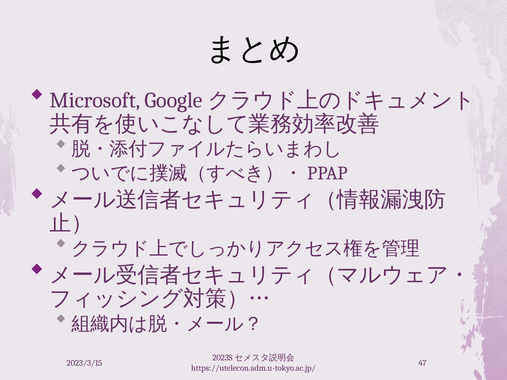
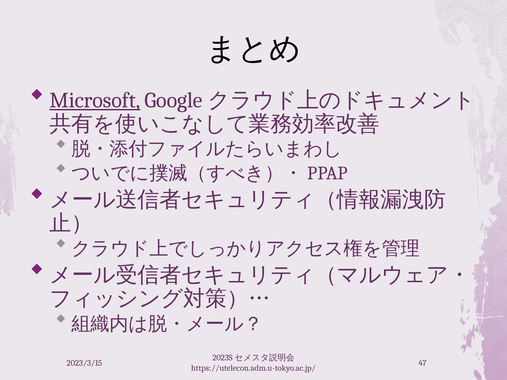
Microsoft underline: none -> present (95, 100)
